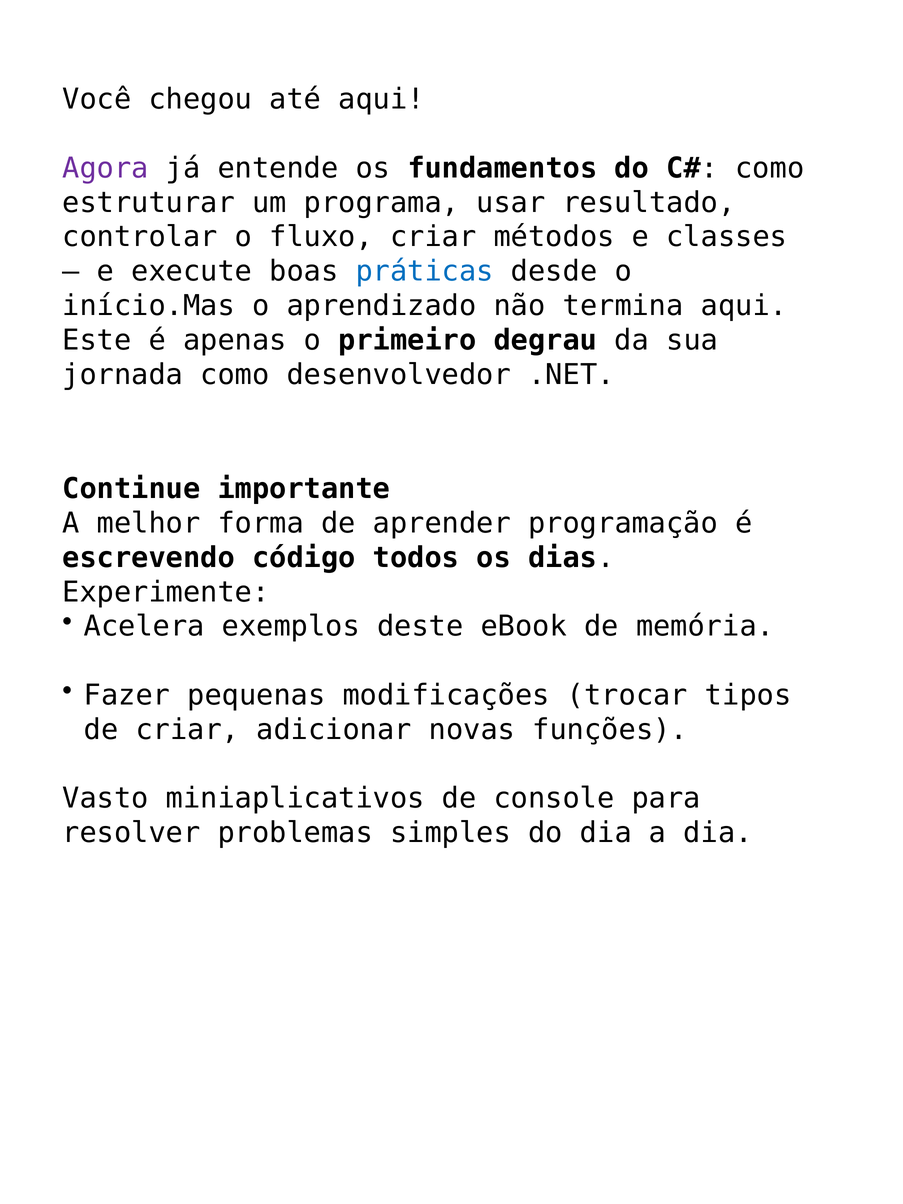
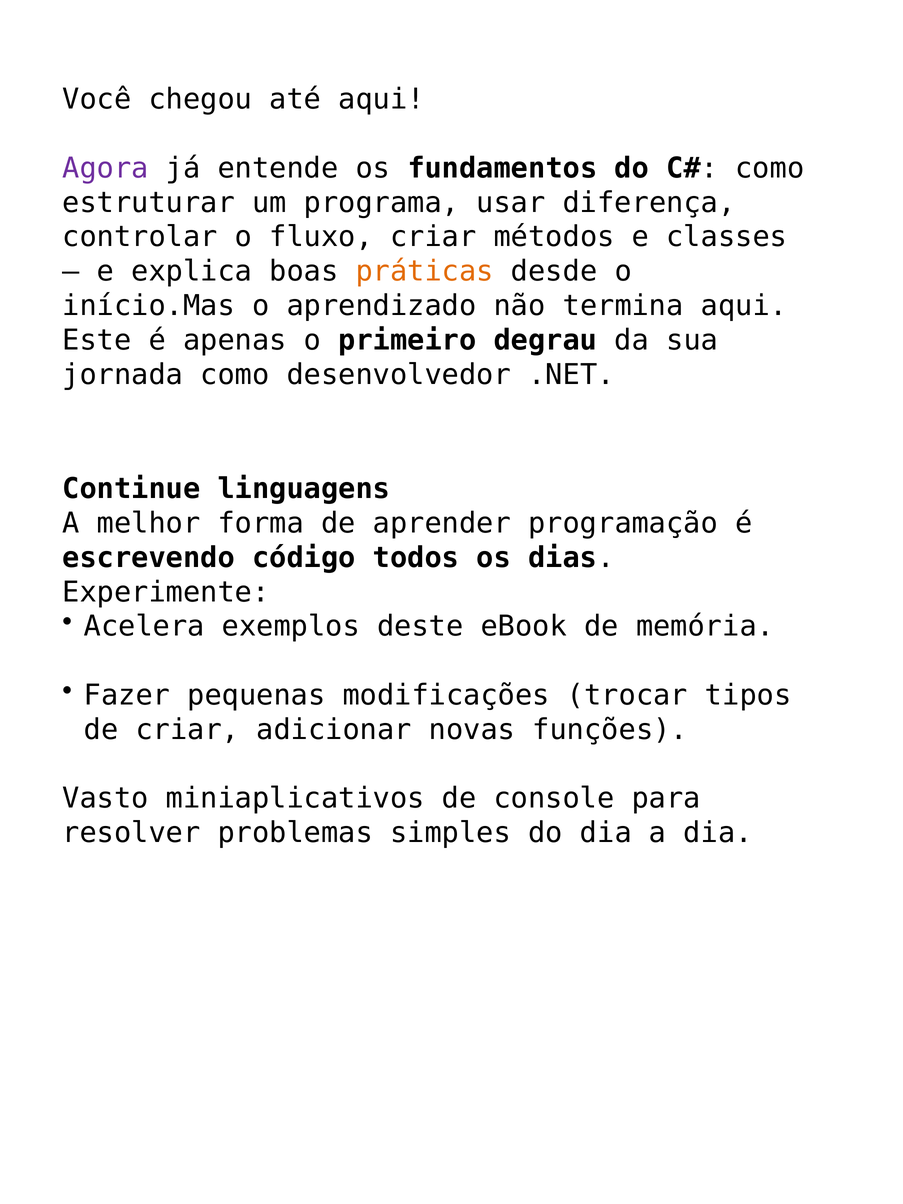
resultado: resultado -> diferença (649, 203)
execute: execute -> explica (192, 271)
práticas colour: blue -> orange (425, 271)
importante: importante -> linguagens (304, 489)
